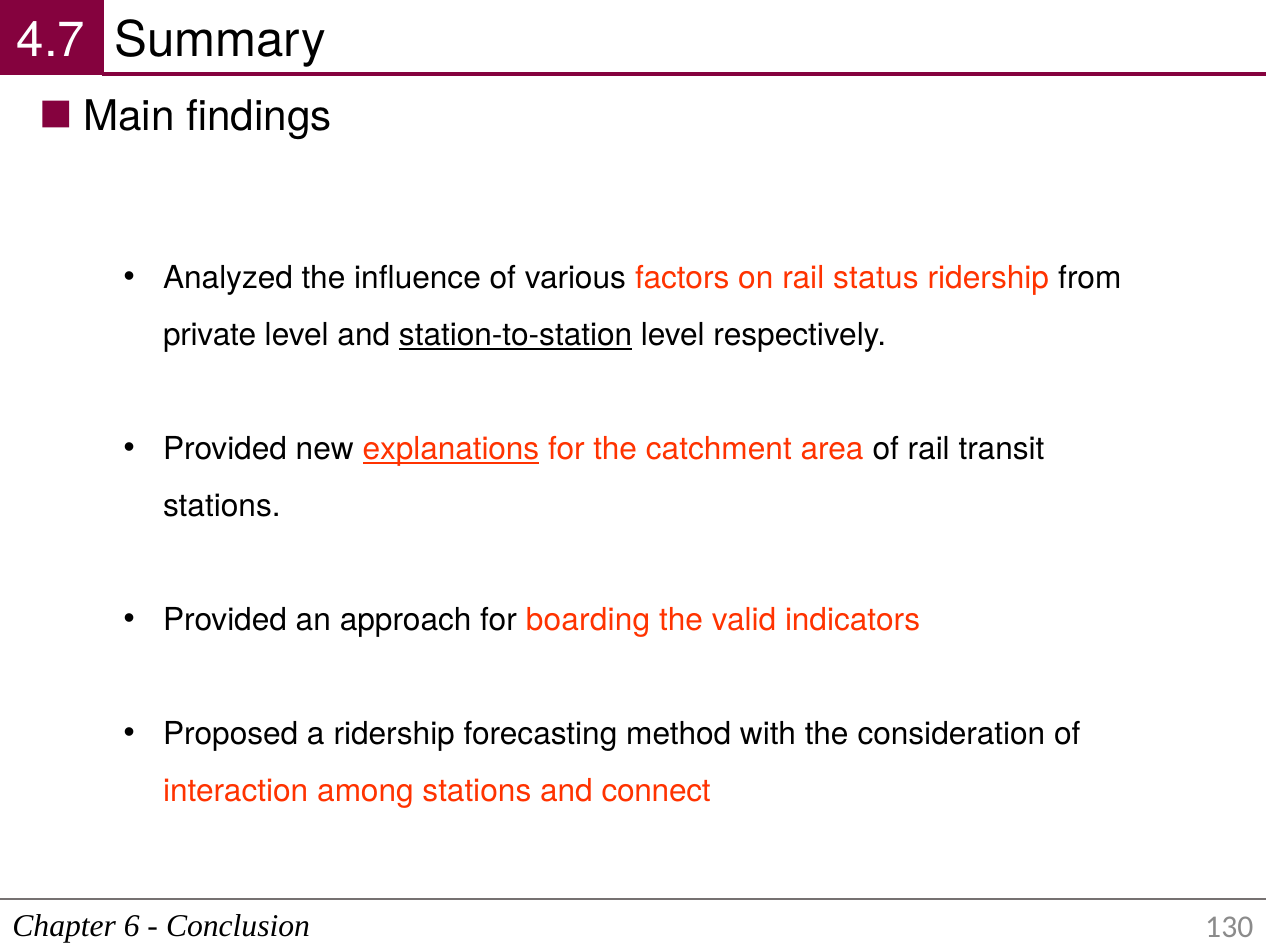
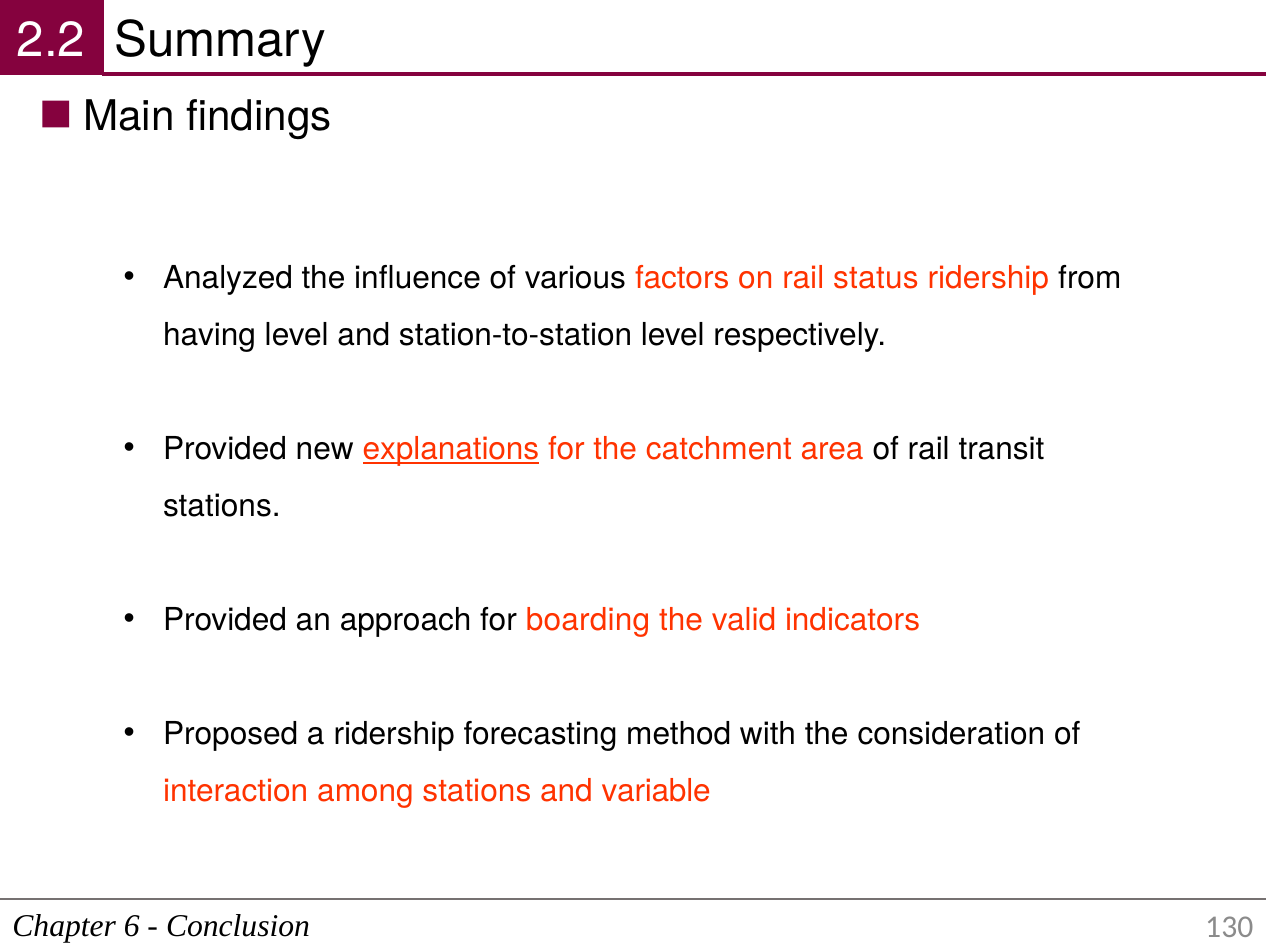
4.7: 4.7 -> 2.2 (51, 40)
private: private -> having (210, 335)
station-to-station underline: present -> none (516, 335)
connect: connect -> variable (656, 791)
